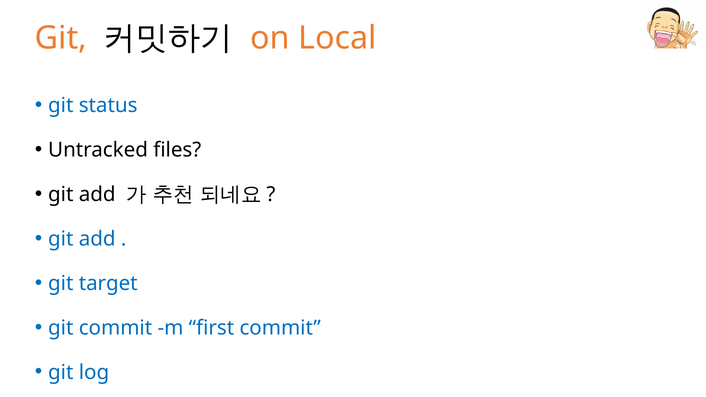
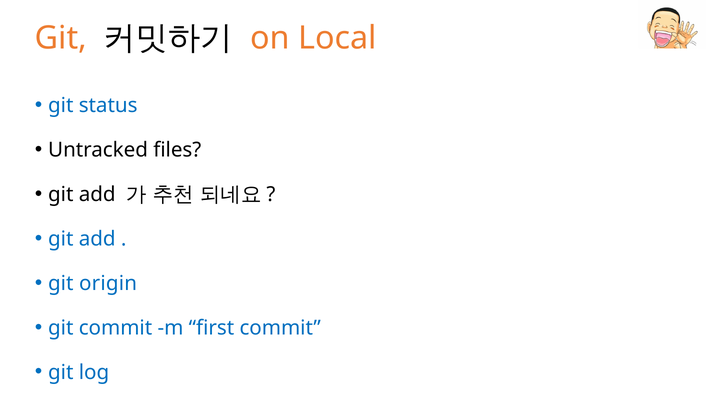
target: target -> origin (108, 284)
